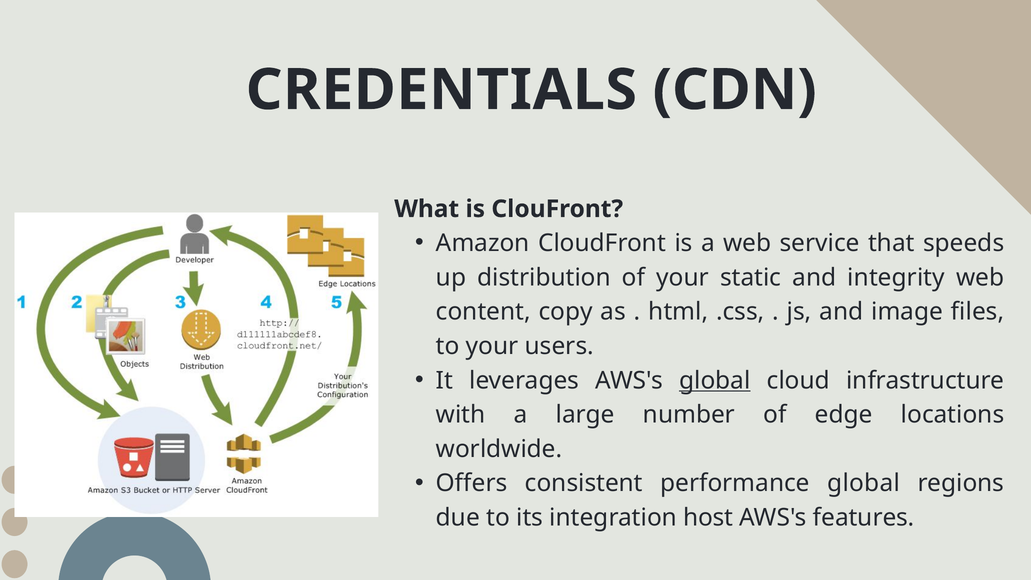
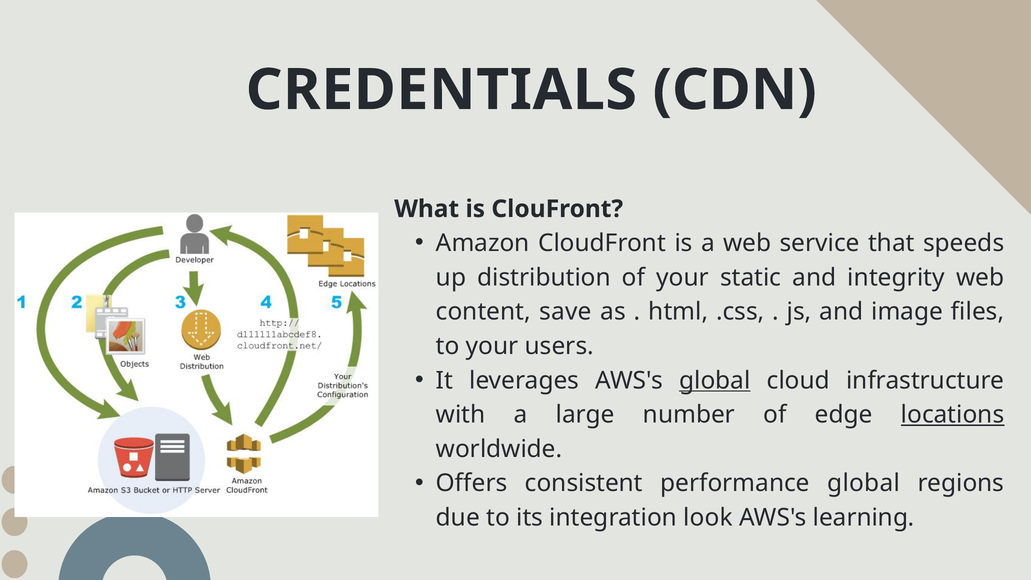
copy: copy -> save (565, 312)
locations underline: none -> present (953, 415)
host: host -> look (708, 518)
features: features -> learning (864, 518)
